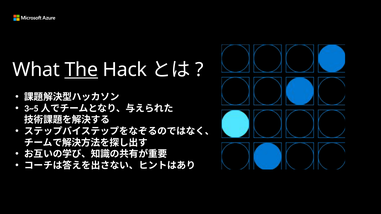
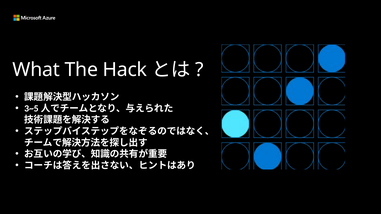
The underline: present -> none (81, 70)
